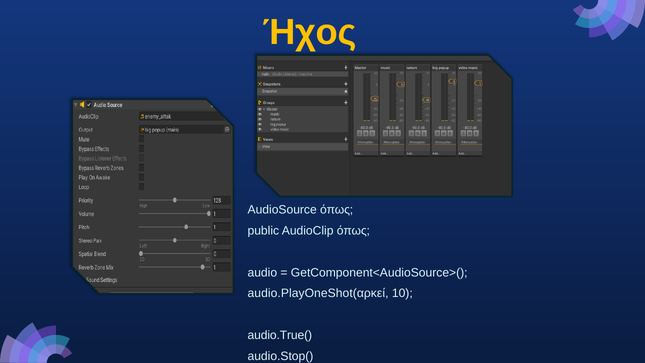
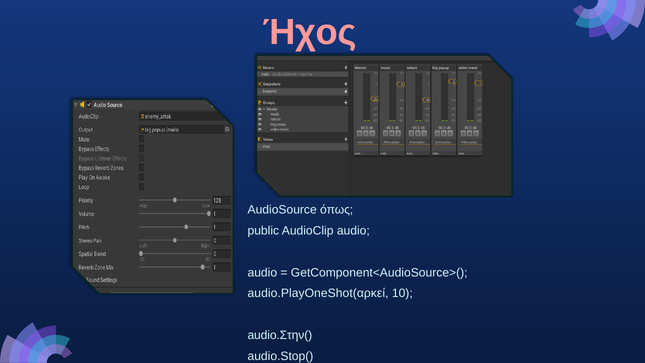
Ήχος colour: yellow -> pink (310, 32)
AudioClip όπως: όπως -> audio (353, 231)
audio.True(: audio.True( -> audio.Στην( (280, 335)
